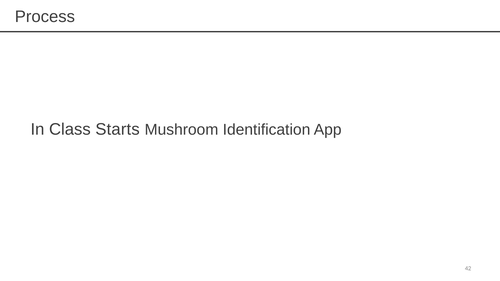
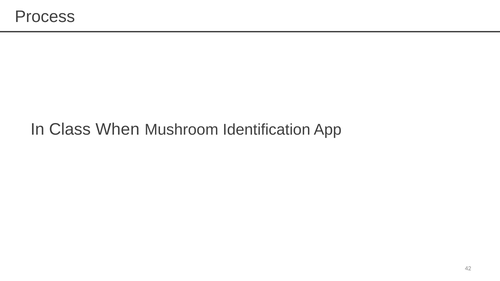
Starts: Starts -> When (118, 130)
